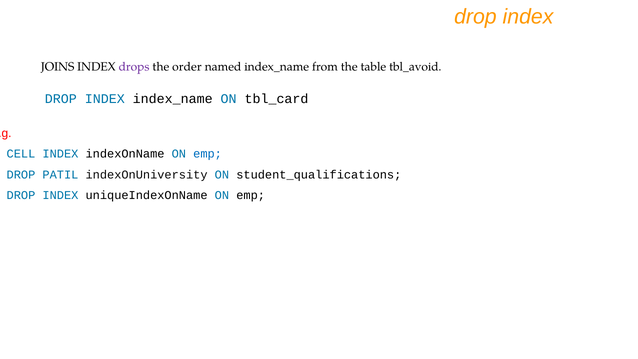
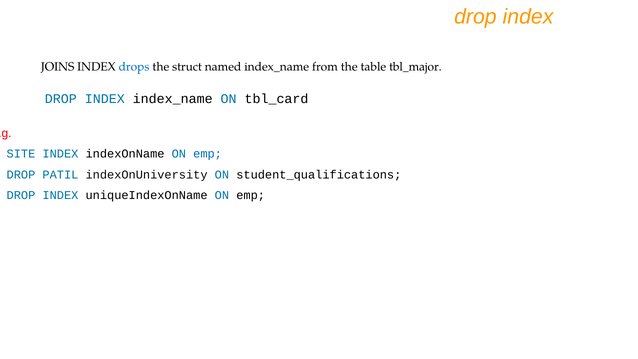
drops colour: purple -> blue (134, 67)
order: order -> struct (187, 67)
tbl_avoid: tbl_avoid -> tbl_major (415, 67)
CELL: CELL -> SITE (21, 154)
